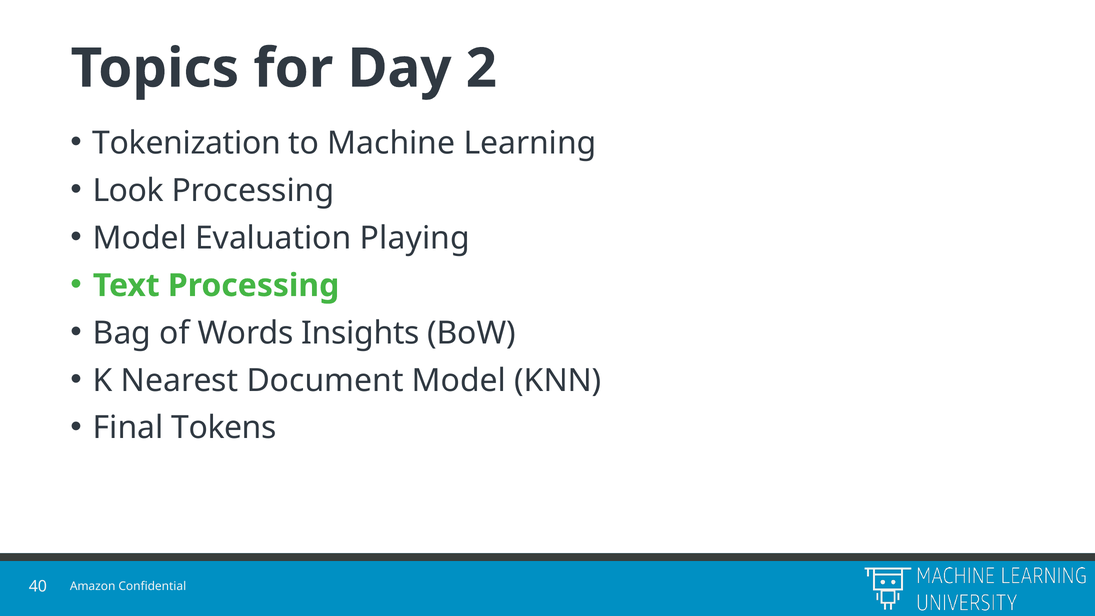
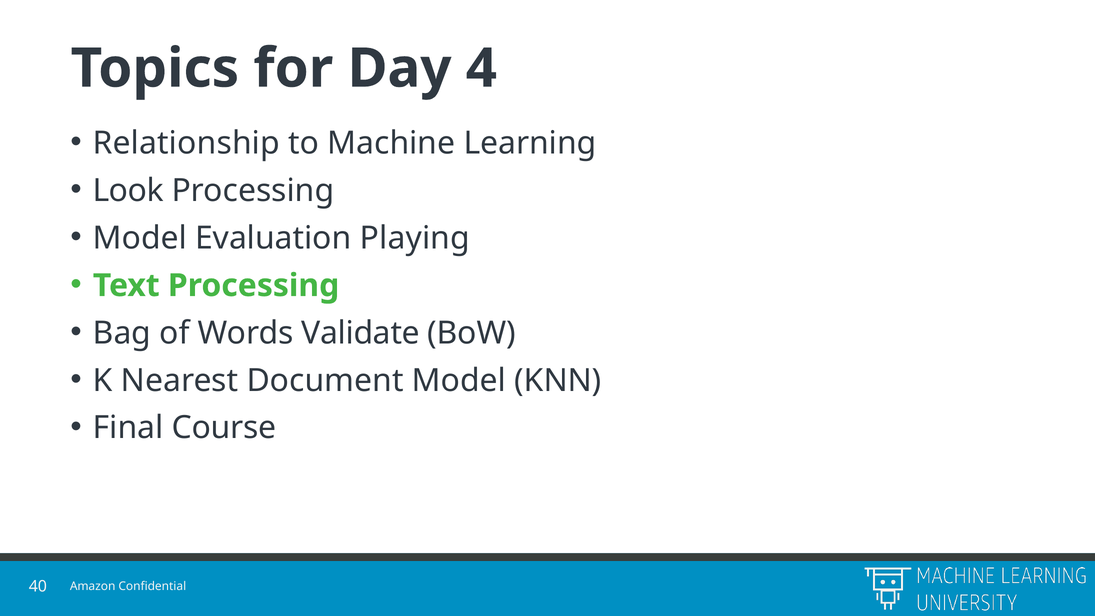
2: 2 -> 4 (481, 69)
Tokenization: Tokenization -> Relationship (186, 143)
Insights: Insights -> Validate (361, 333)
Tokens: Tokens -> Course (224, 428)
